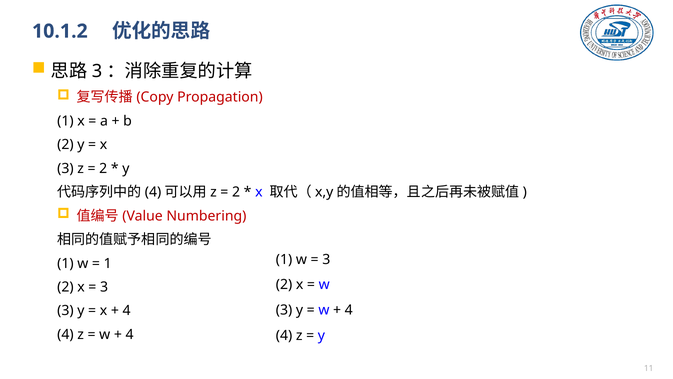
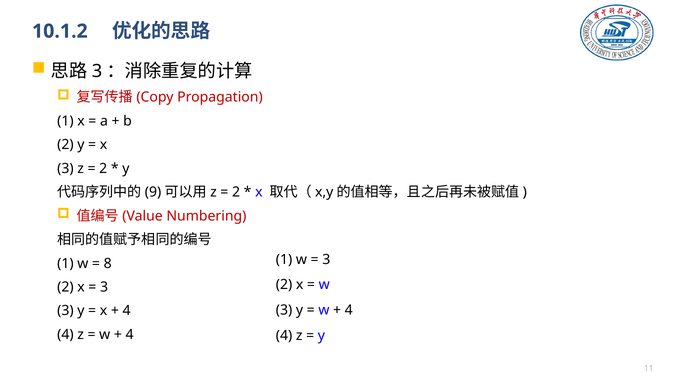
4: 4 -> 9 (153, 192)
1: 1 -> 8 (108, 263)
